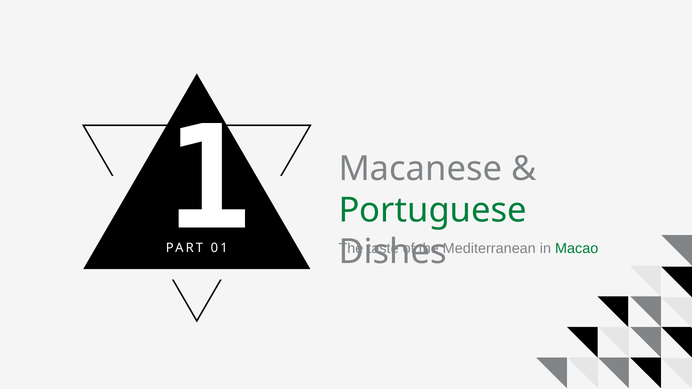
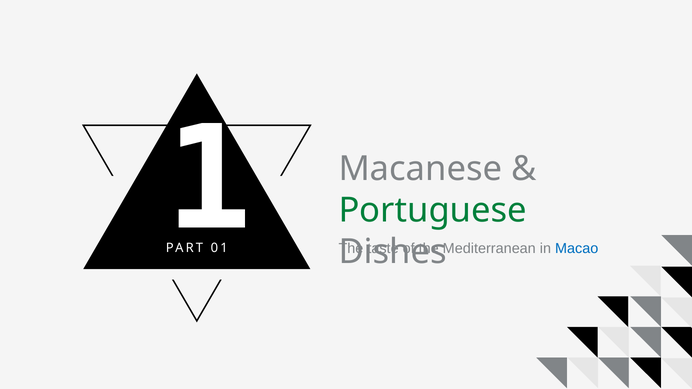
Macao colour: green -> blue (577, 249)
